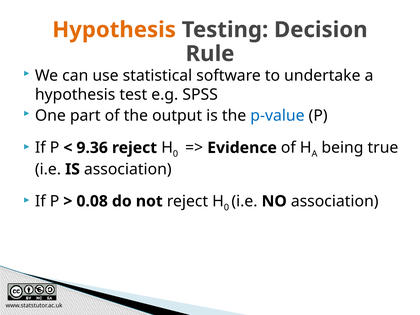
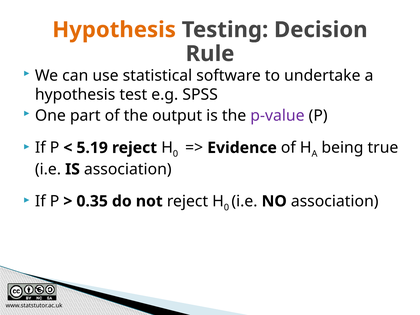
p-value colour: blue -> purple (277, 116)
9.36: 9.36 -> 5.19 (92, 148)
0.08: 0.08 -> 0.35 (92, 201)
